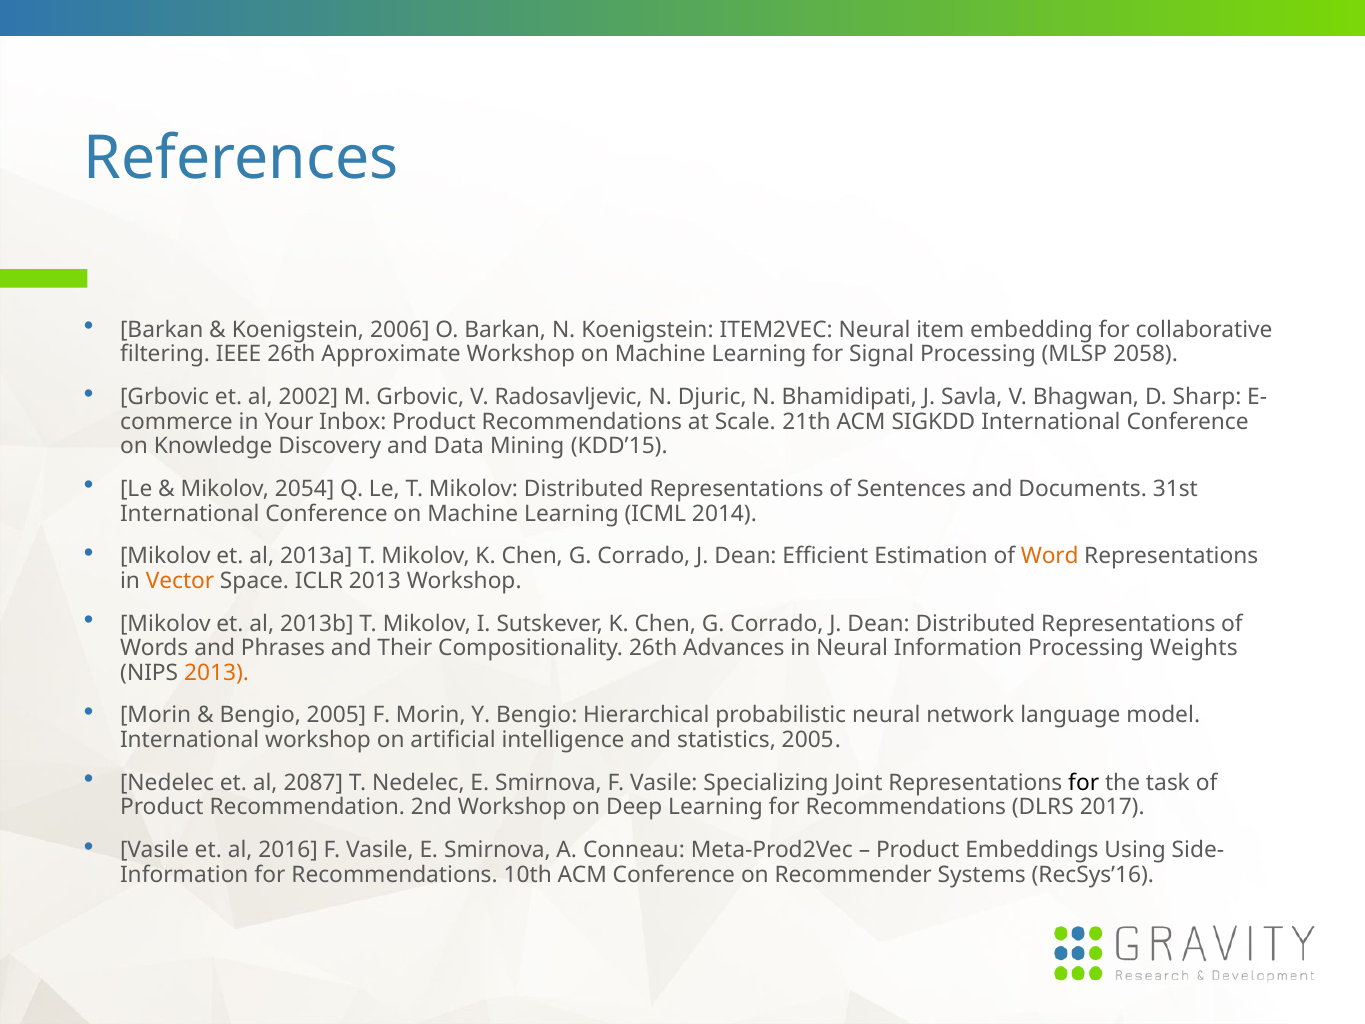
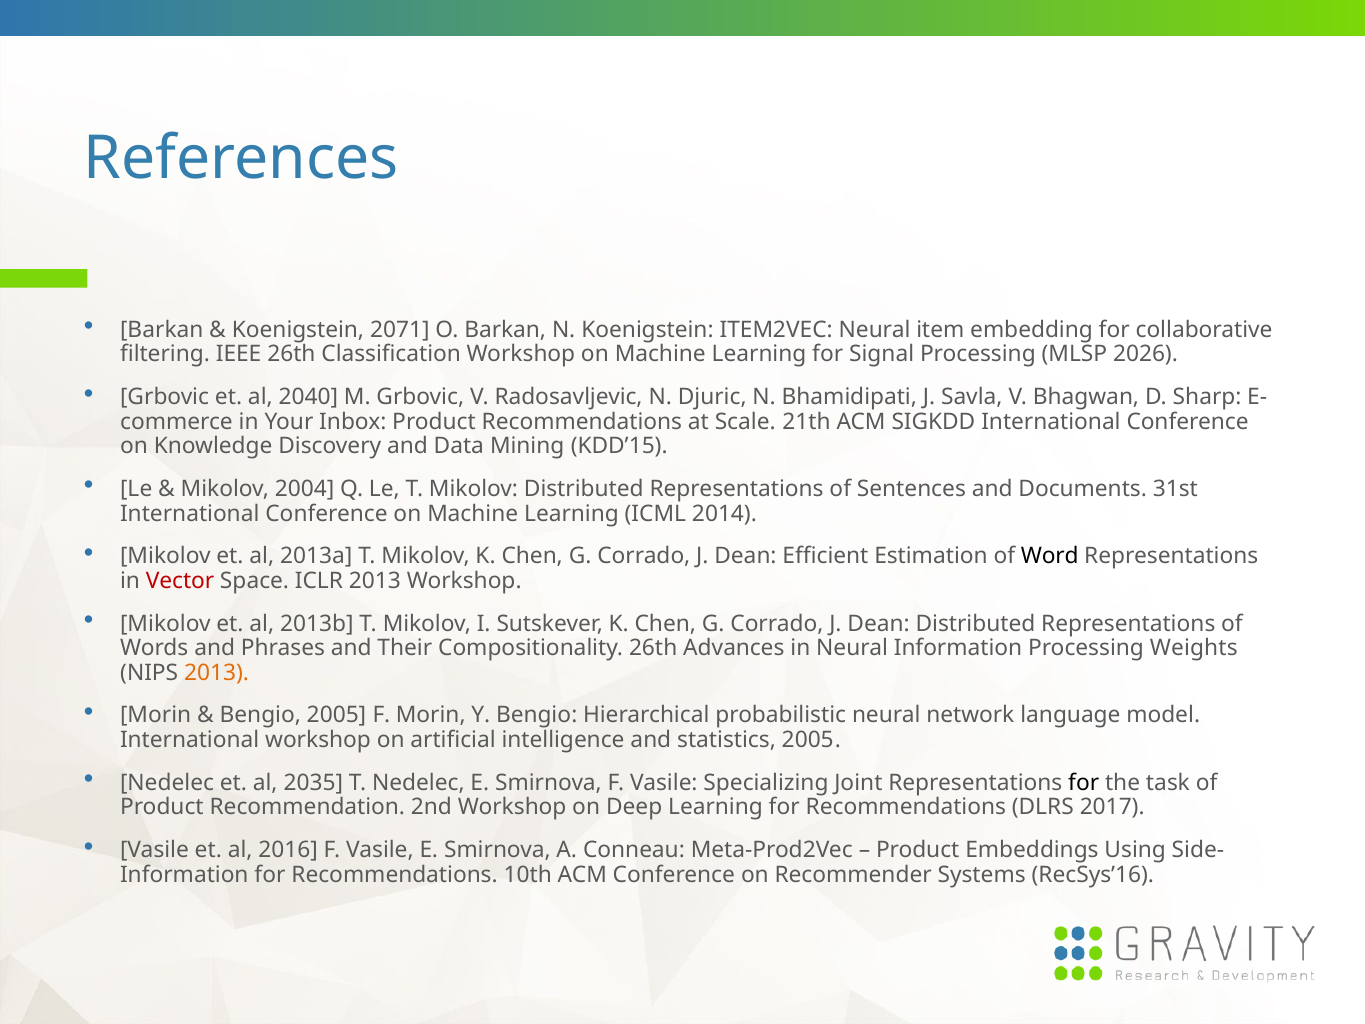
2006: 2006 -> 2071 (400, 330)
Approximate: Approximate -> Classification (391, 354)
2058: 2058 -> 2026 (1145, 354)
2002: 2002 -> 2040 (308, 397)
2054: 2054 -> 2004 (305, 489)
Word colour: orange -> black (1050, 556)
Vector colour: orange -> red (180, 581)
2087: 2087 -> 2035 (313, 783)
